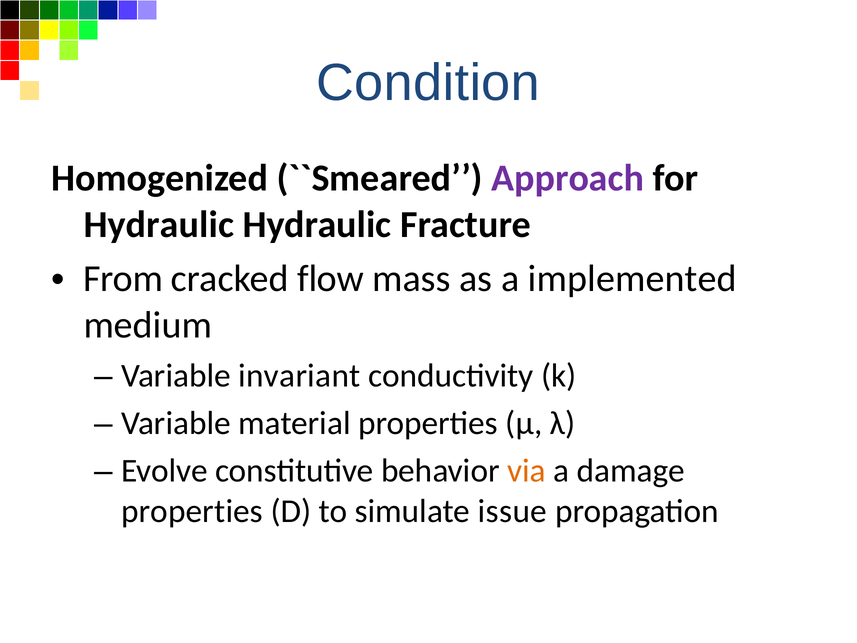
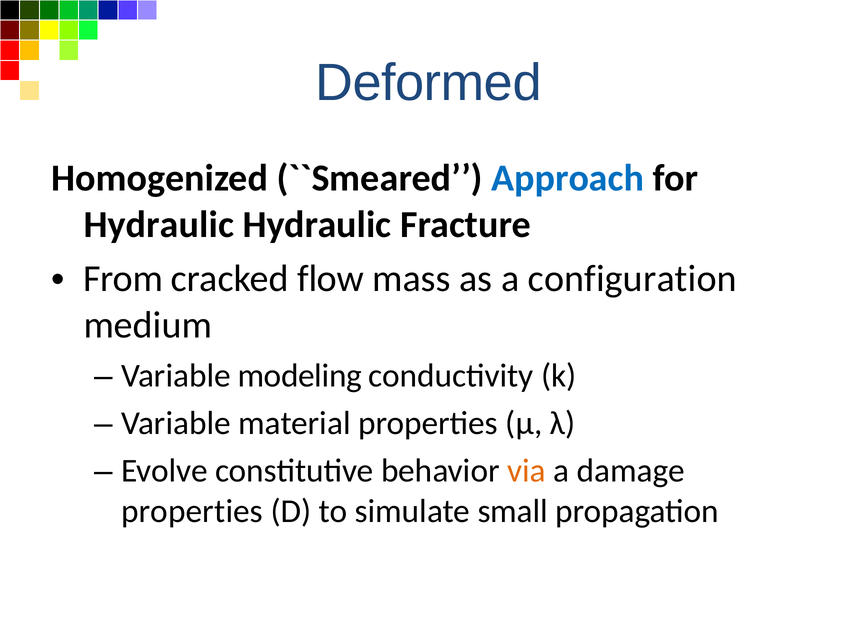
Condition: Condition -> Deformed (429, 83)
Approach colour: purple -> blue (568, 178)
implemented: implemented -> configuration (632, 279)
invariant: invariant -> modeling (300, 376)
issue: issue -> small (513, 511)
